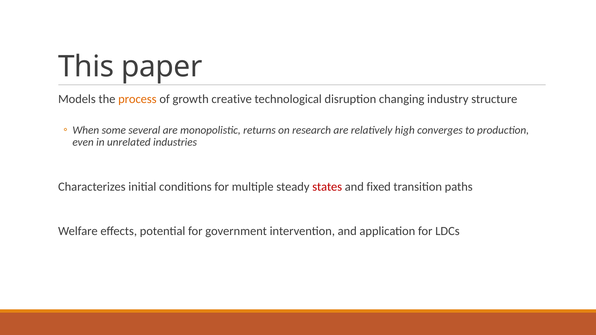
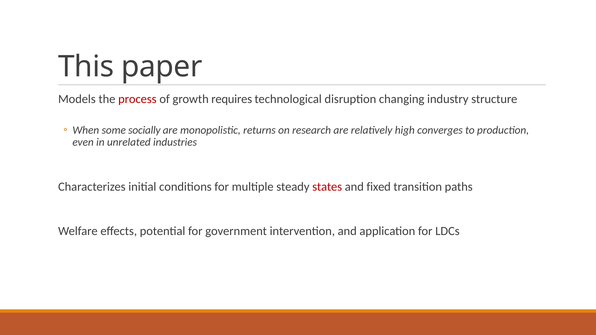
process colour: orange -> red (137, 99)
creative: creative -> requires (232, 99)
several: several -> socially (144, 130)
